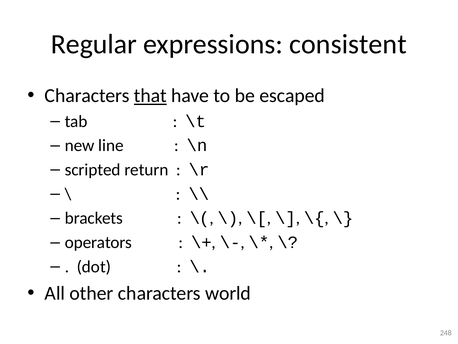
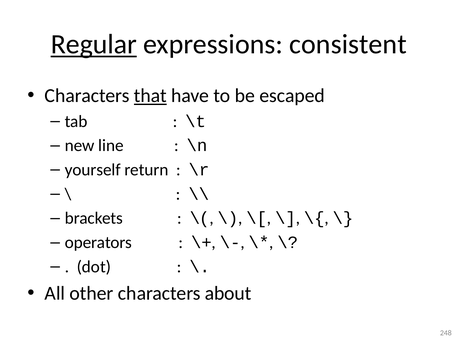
Regular underline: none -> present (94, 44)
scripted: scripted -> yourself (93, 170)
world: world -> about (228, 293)
